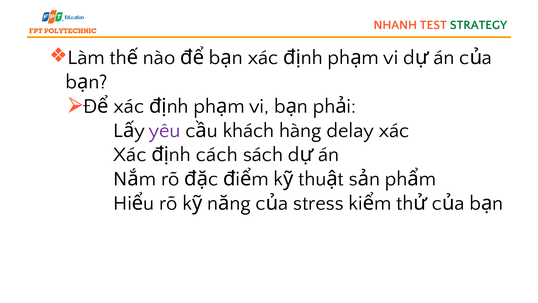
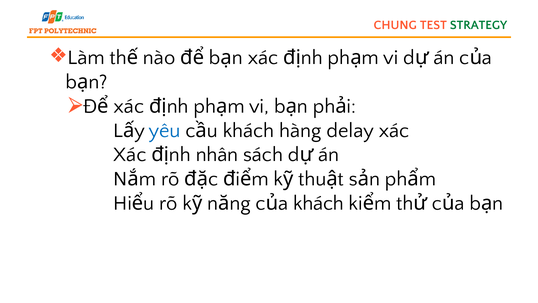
NHANH: NHANH -> CHUNG (395, 25)
yêu colour: purple -> blue (165, 130)
cách: cách -> nhân (217, 154)
stress: stress -> khách (319, 203)
